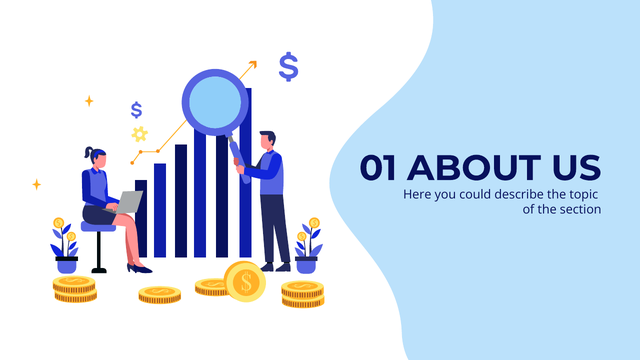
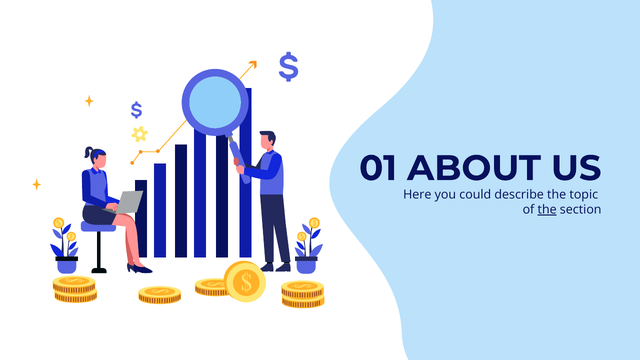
the underline: none -> present (547, 210)
